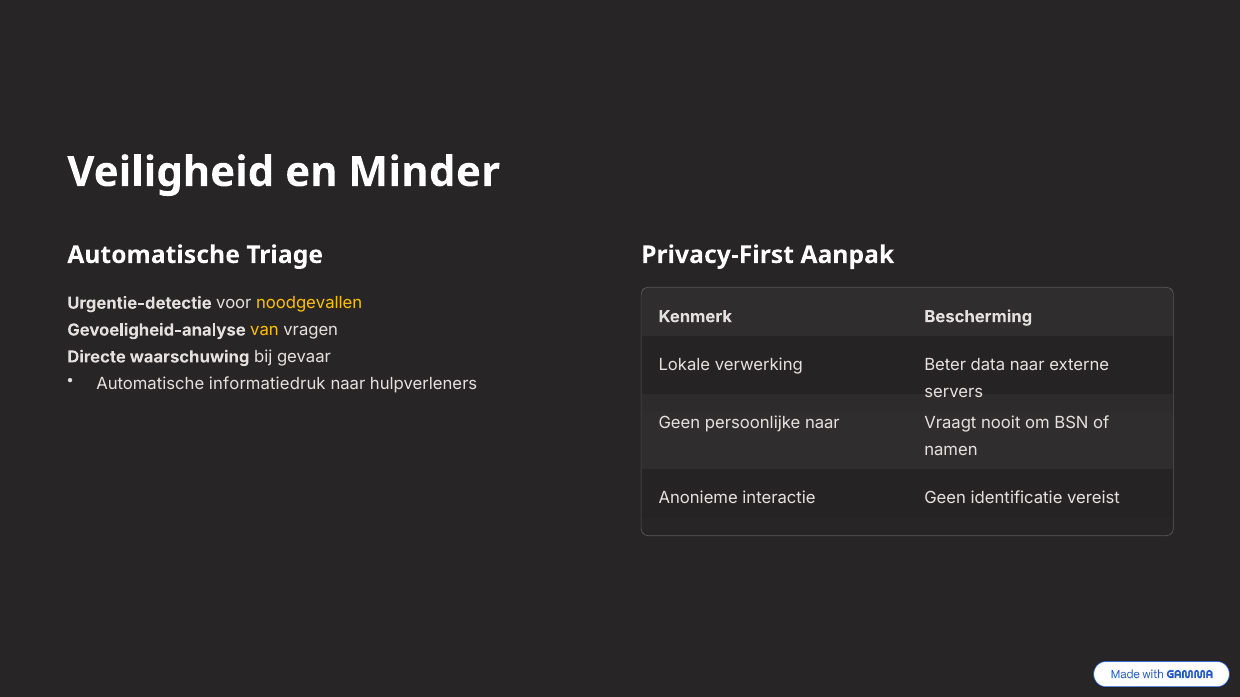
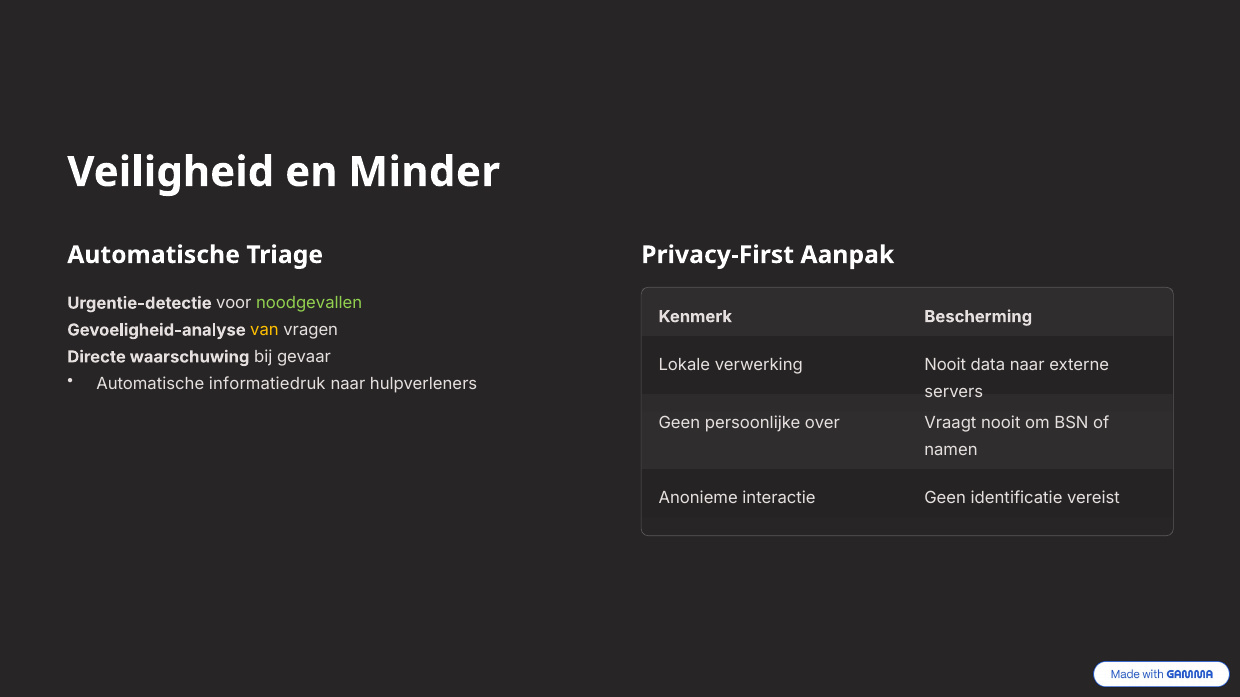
noodgevallen colour: yellow -> light green (309, 303)
verwerking Beter: Beter -> Nooit (945, 365)
persoonlijke naar: naar -> over (822, 423)
